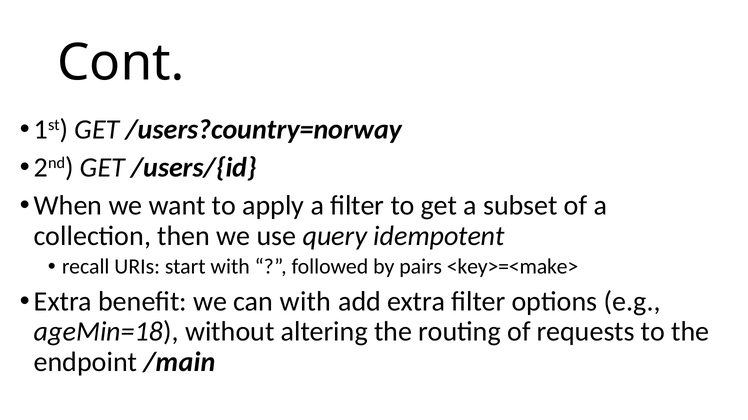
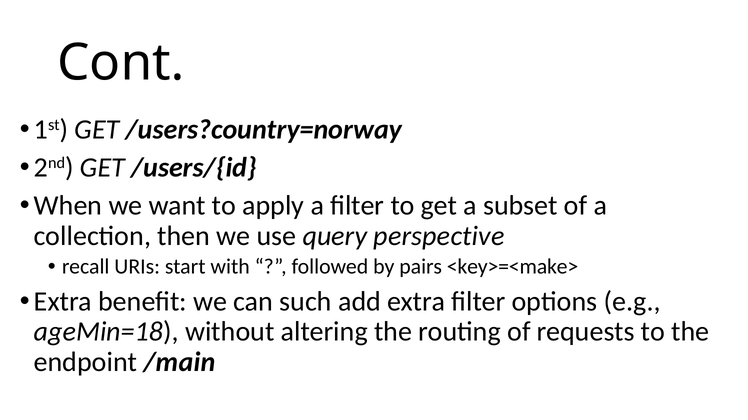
idempotent: idempotent -> perspective (439, 236)
can with: with -> such (306, 302)
